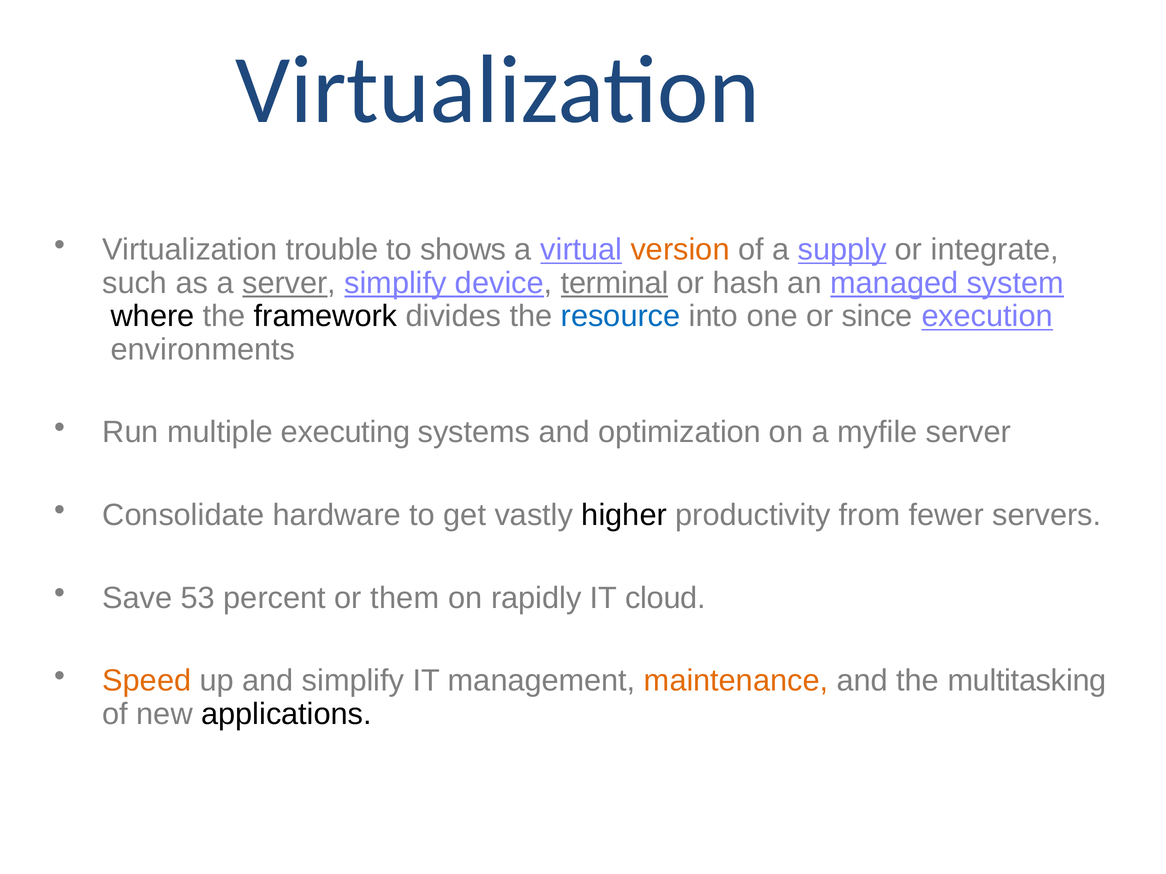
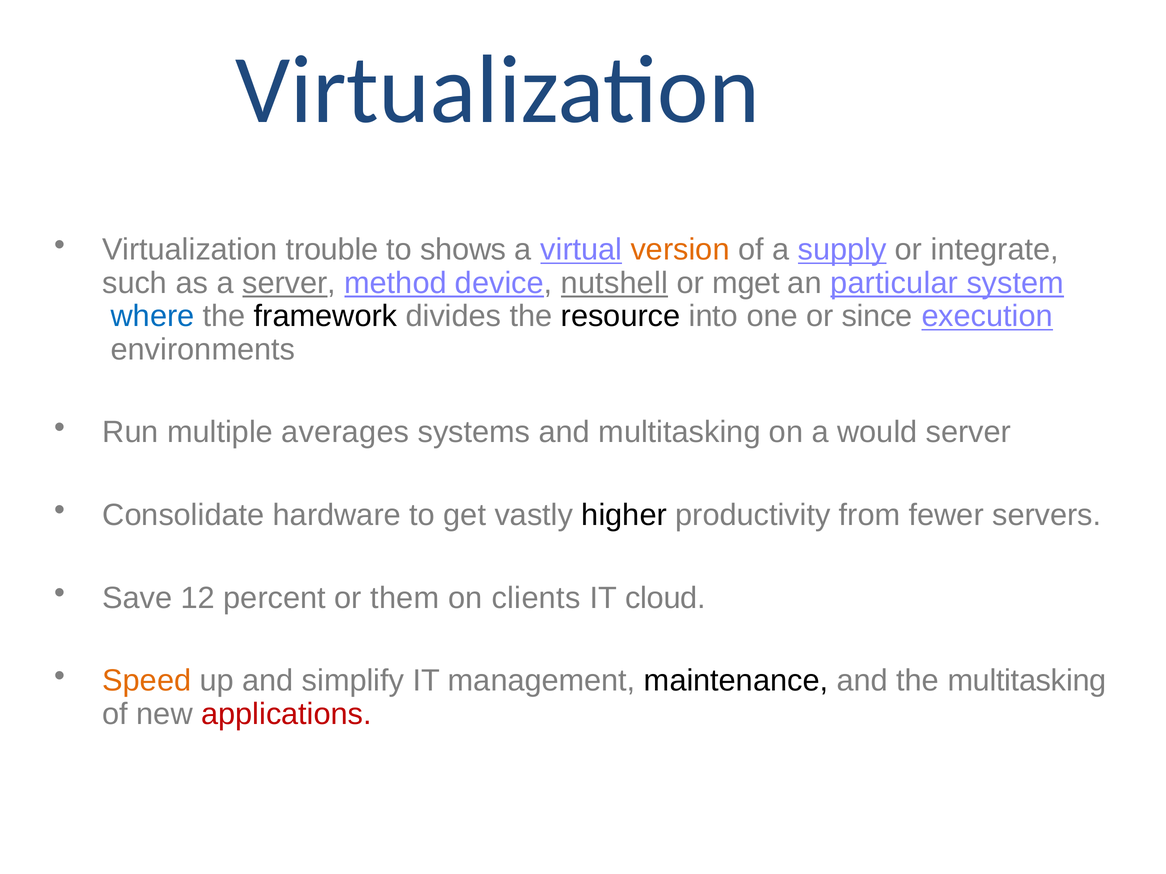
server simplify: simplify -> method (396, 283)
terminal: terminal -> nutshell (614, 283)
hash: hash -> mget (746, 283)
managed: managed -> particular (894, 283)
where colour: black -> blue (153, 316)
resource colour: blue -> black (621, 316)
executing: executing -> averages (345, 433)
and optimization: optimization -> multitasking (680, 433)
myfile: myfile -> would (877, 433)
53: 53 -> 12 (198, 598)
rapidly: rapidly -> clients (536, 598)
maintenance colour: orange -> black (736, 681)
applications colour: black -> red (286, 714)
